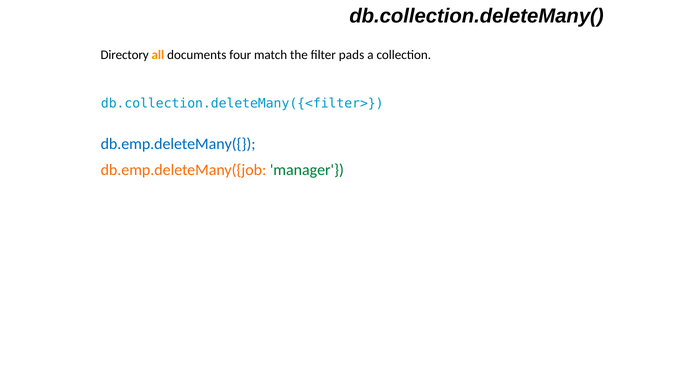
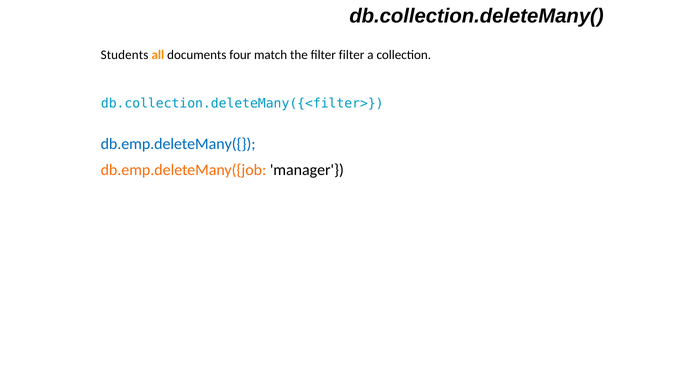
Directory: Directory -> Students (125, 55)
filter pads: pads -> filter (352, 55)
manager colour: green -> black (307, 170)
